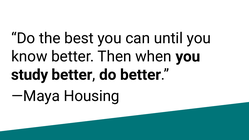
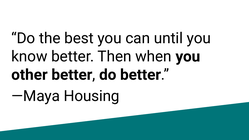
study: study -> other (29, 75)
